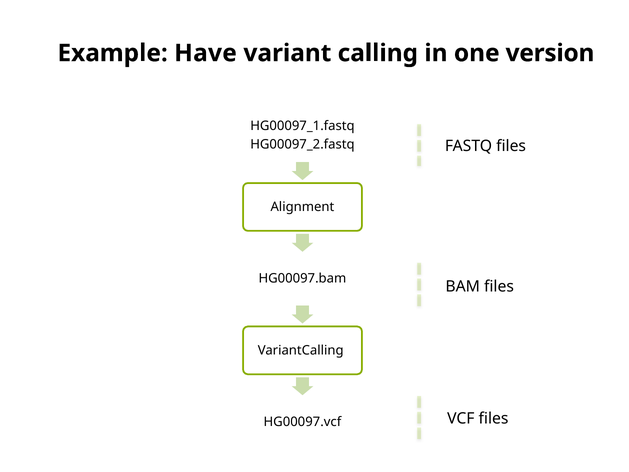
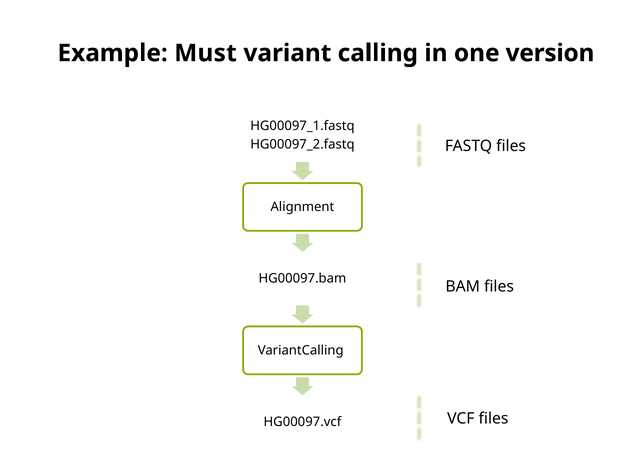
Have: Have -> Must (205, 53)
